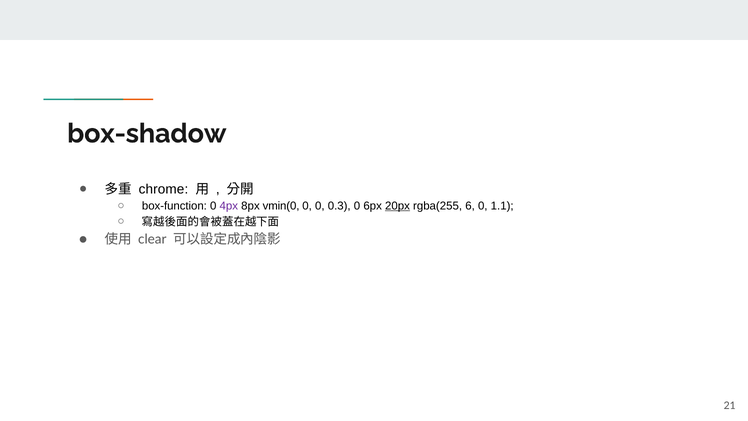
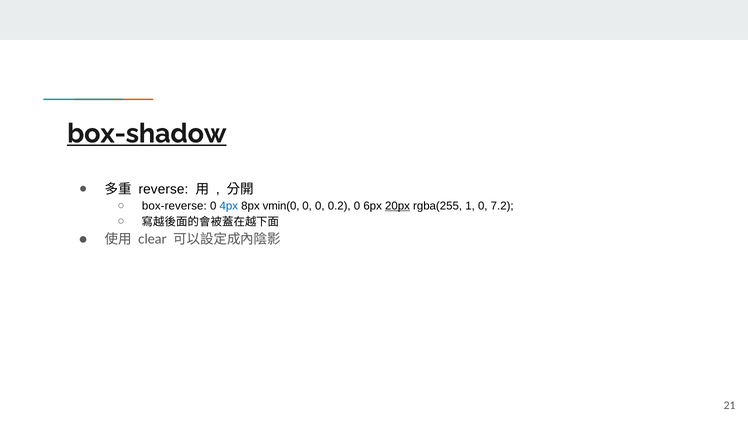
box-shadow underline: none -> present (147, 133)
chrome: chrome -> reverse (163, 189)
box-function: box-function -> box-reverse (174, 206)
4px colour: purple -> blue (229, 206)
0.3: 0.3 -> 0.2 (339, 206)
6: 6 -> 1 (470, 206)
1.1: 1.1 -> 7.2 (502, 206)
